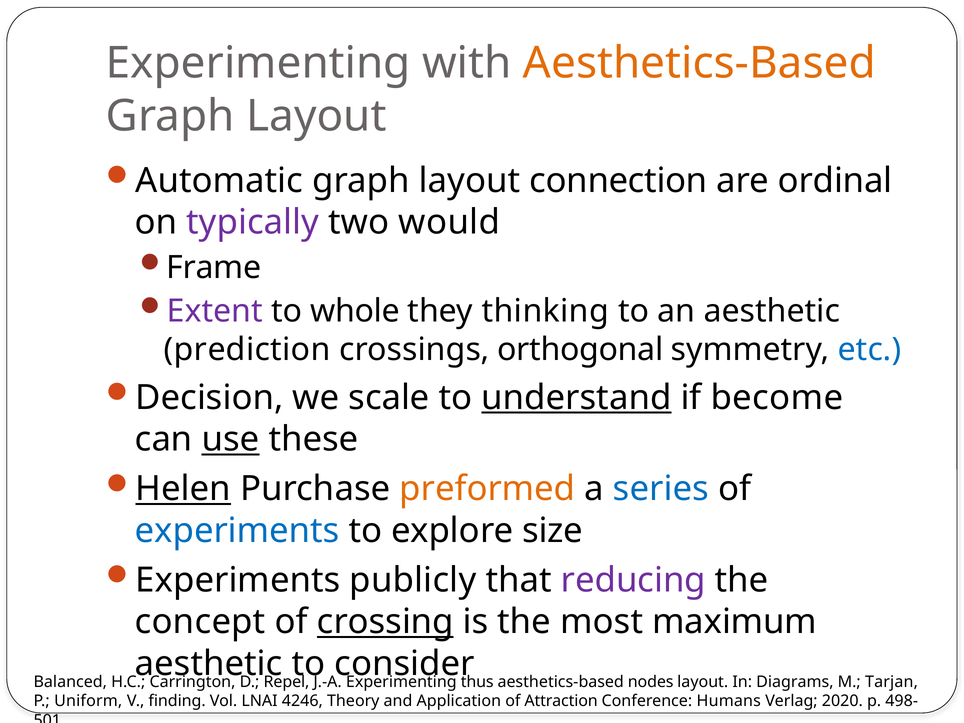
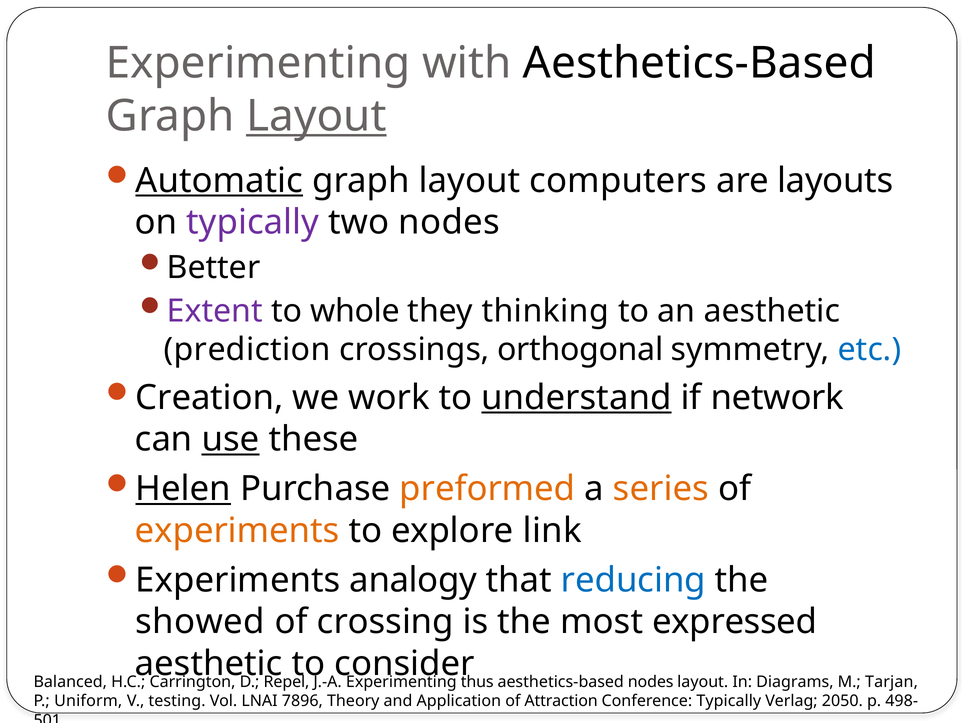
Aesthetics-Based colour: orange -> black (699, 63)
Layout underline: none -> present (316, 116)
Automatic underline: none -> present (219, 181)
connection: connection -> computers (618, 181)
ordinal: ordinal -> layouts (835, 181)
two would: would -> nodes (449, 222)
Frame: Frame -> Better (214, 267)
Decision: Decision -> Creation (209, 398)
scale: scale -> work (389, 398)
become: become -> network (777, 398)
series colour: blue -> orange (661, 489)
experiments colour: blue -> orange (237, 531)
size: size -> link (552, 531)
publicly: publicly -> analogy (413, 580)
reducing colour: purple -> blue (633, 580)
concept: concept -> showed (200, 622)
crossing underline: present -> none (385, 622)
maximum: maximum -> expressed (735, 622)
finding: finding -> testing (177, 701)
4246: 4246 -> 7896 (302, 701)
Conference Humans: Humans -> Typically (729, 701)
2020: 2020 -> 2050 (842, 701)
